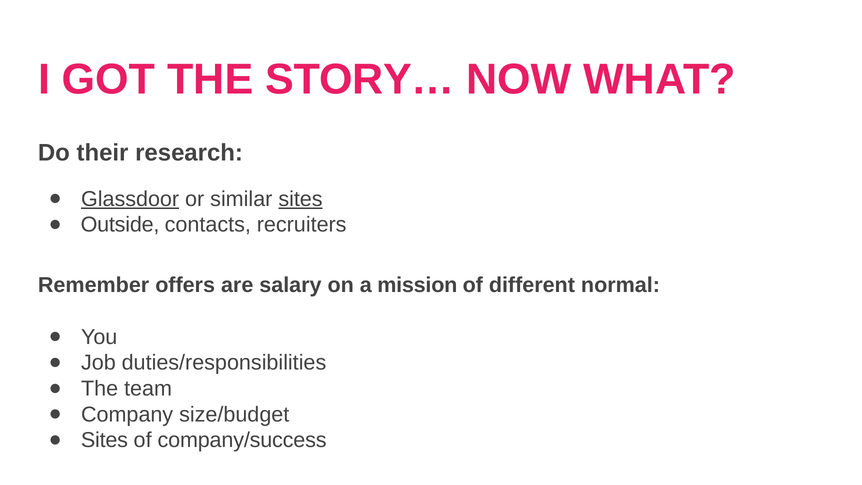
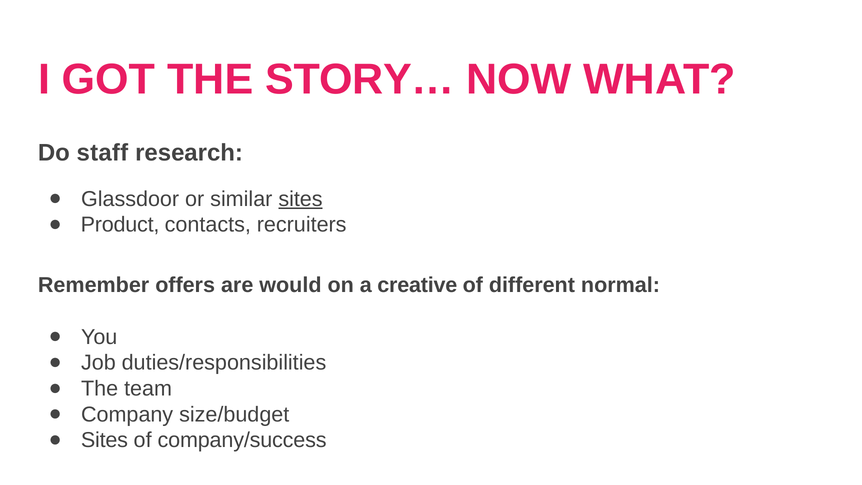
their: their -> staff (102, 153)
Glassdoor underline: present -> none (130, 199)
Outside: Outside -> Product (120, 225)
salary: salary -> would (290, 285)
mission: mission -> creative (417, 285)
